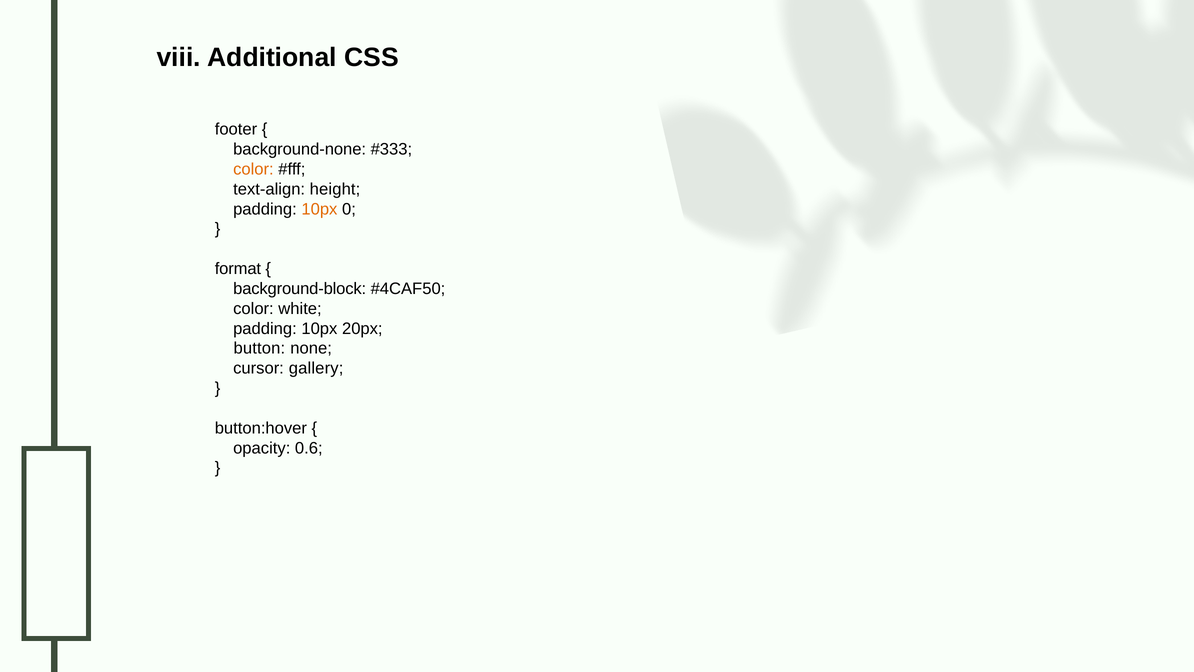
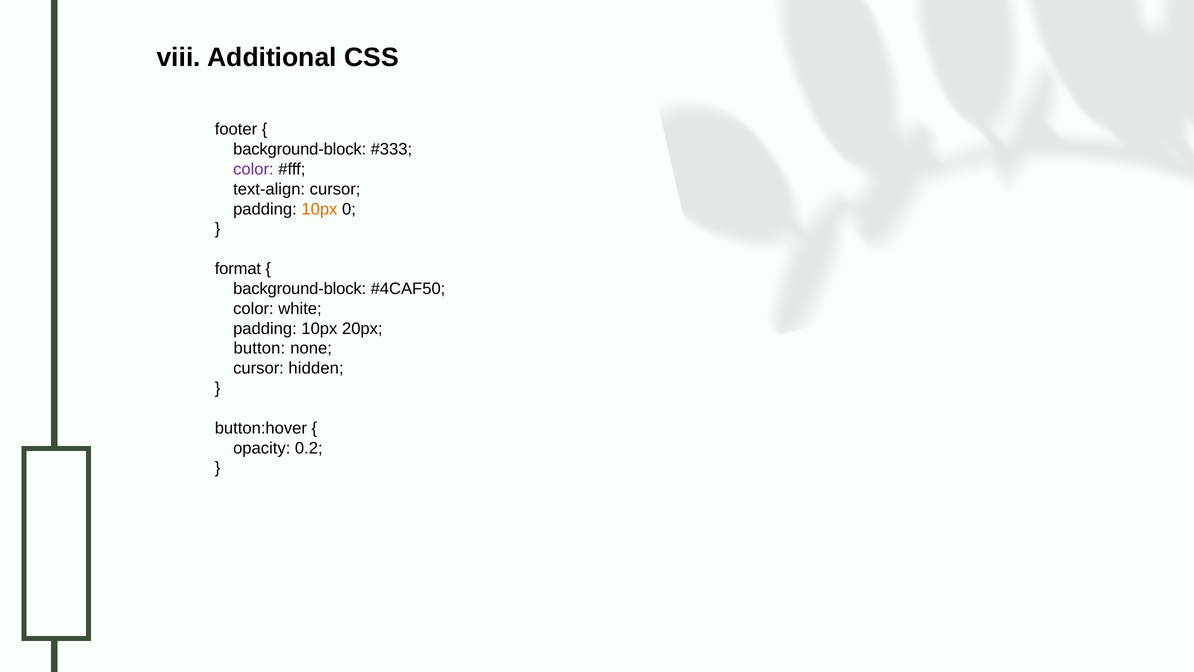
background-none: background-none -> background-block (300, 149)
color colour: orange -> purple (253, 169)
text-align height: height -> cursor (335, 189)
gallery: gallery -> hidden (316, 368)
0.6: 0.6 -> 0.2 (309, 448)
